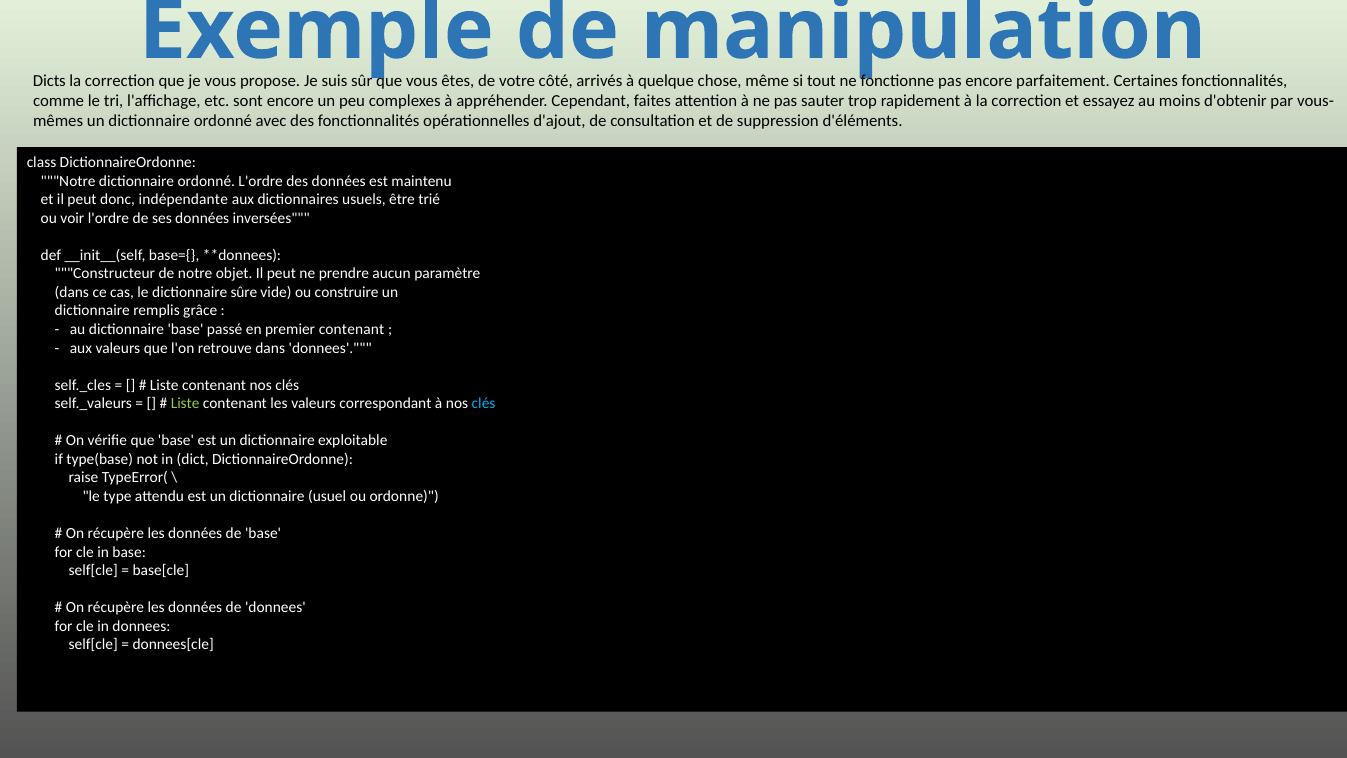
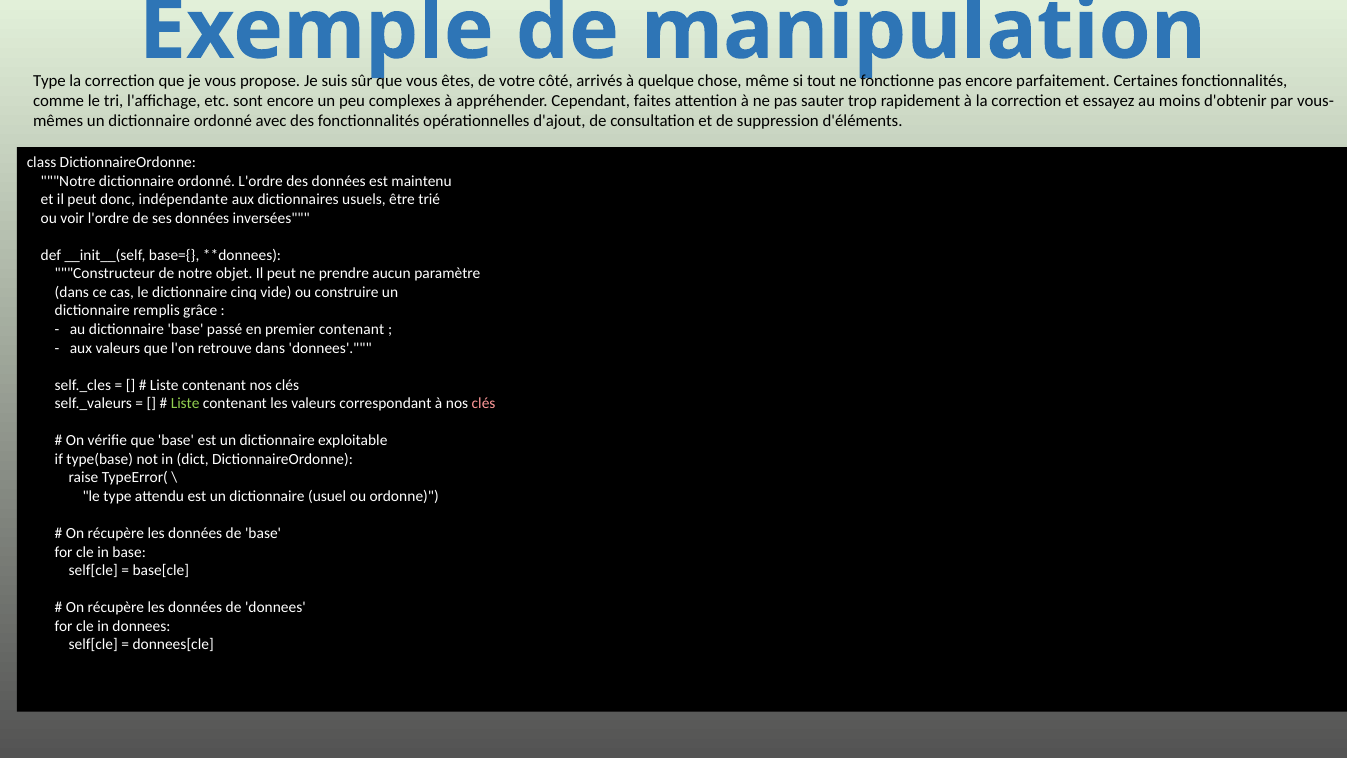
Dicts: Dicts -> Type (49, 81)
sûre: sûre -> cinq (244, 292)
clés colour: light blue -> pink (484, 403)
